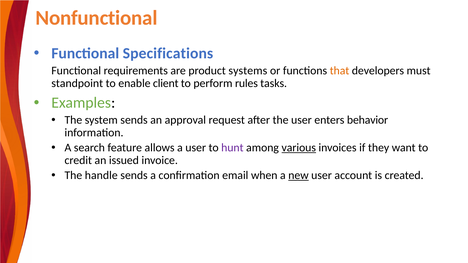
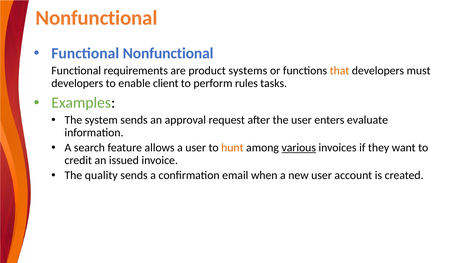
Functional Specifications: Specifications -> Nonfunctional (168, 53)
standpoint: standpoint -> developers (77, 83)
behavior: behavior -> evaluate (367, 120)
hunt colour: purple -> orange (232, 148)
handle: handle -> quality (101, 175)
new underline: present -> none (298, 175)
